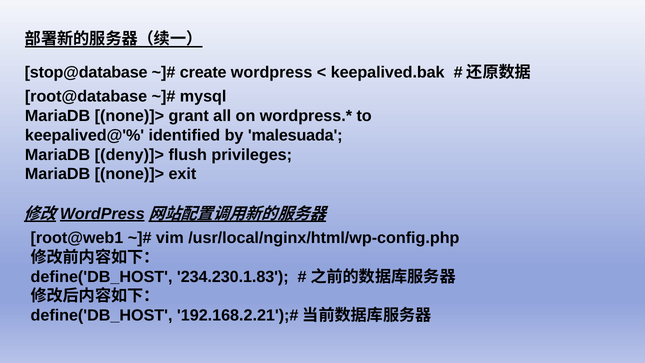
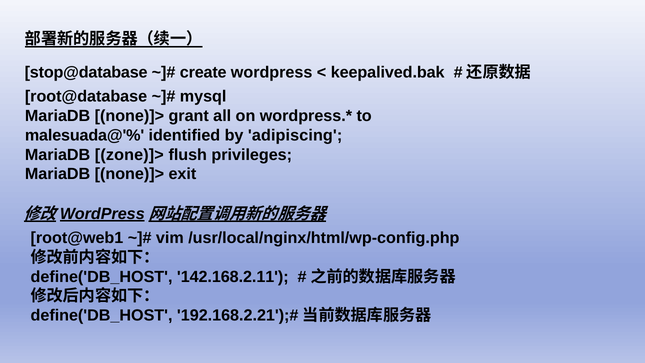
keepalived@'%: keepalived@'% -> malesuada@'% (85, 135)
malesuada: malesuada -> adipiscing (295, 135)
deny)]>: deny)]> -> zone)]> (129, 155)
234.230.1.83: 234.230.1.83 -> 142.168.2.11 (233, 277)
